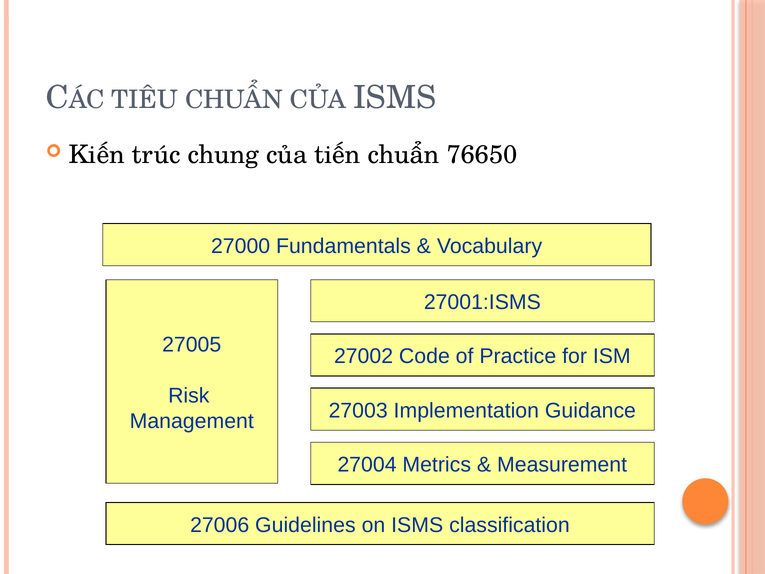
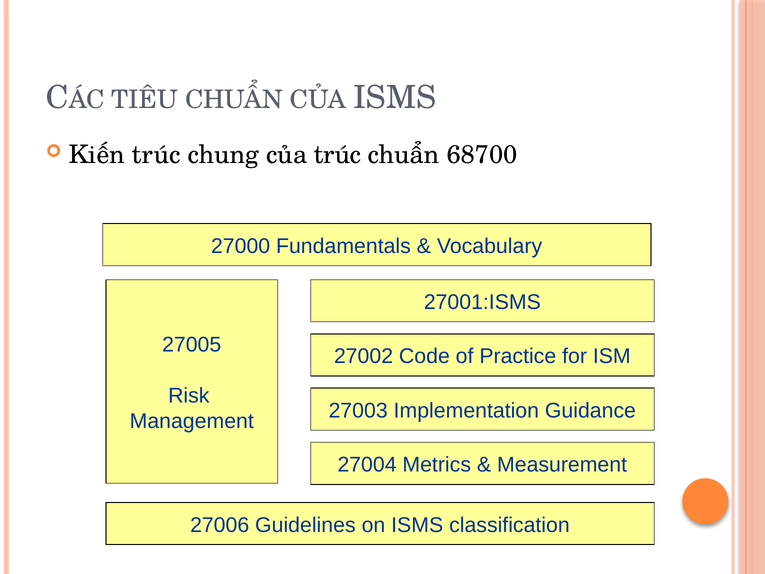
của tiến: tiến -> trúc (337, 155)
76650: 76650 -> 68700 (482, 155)
